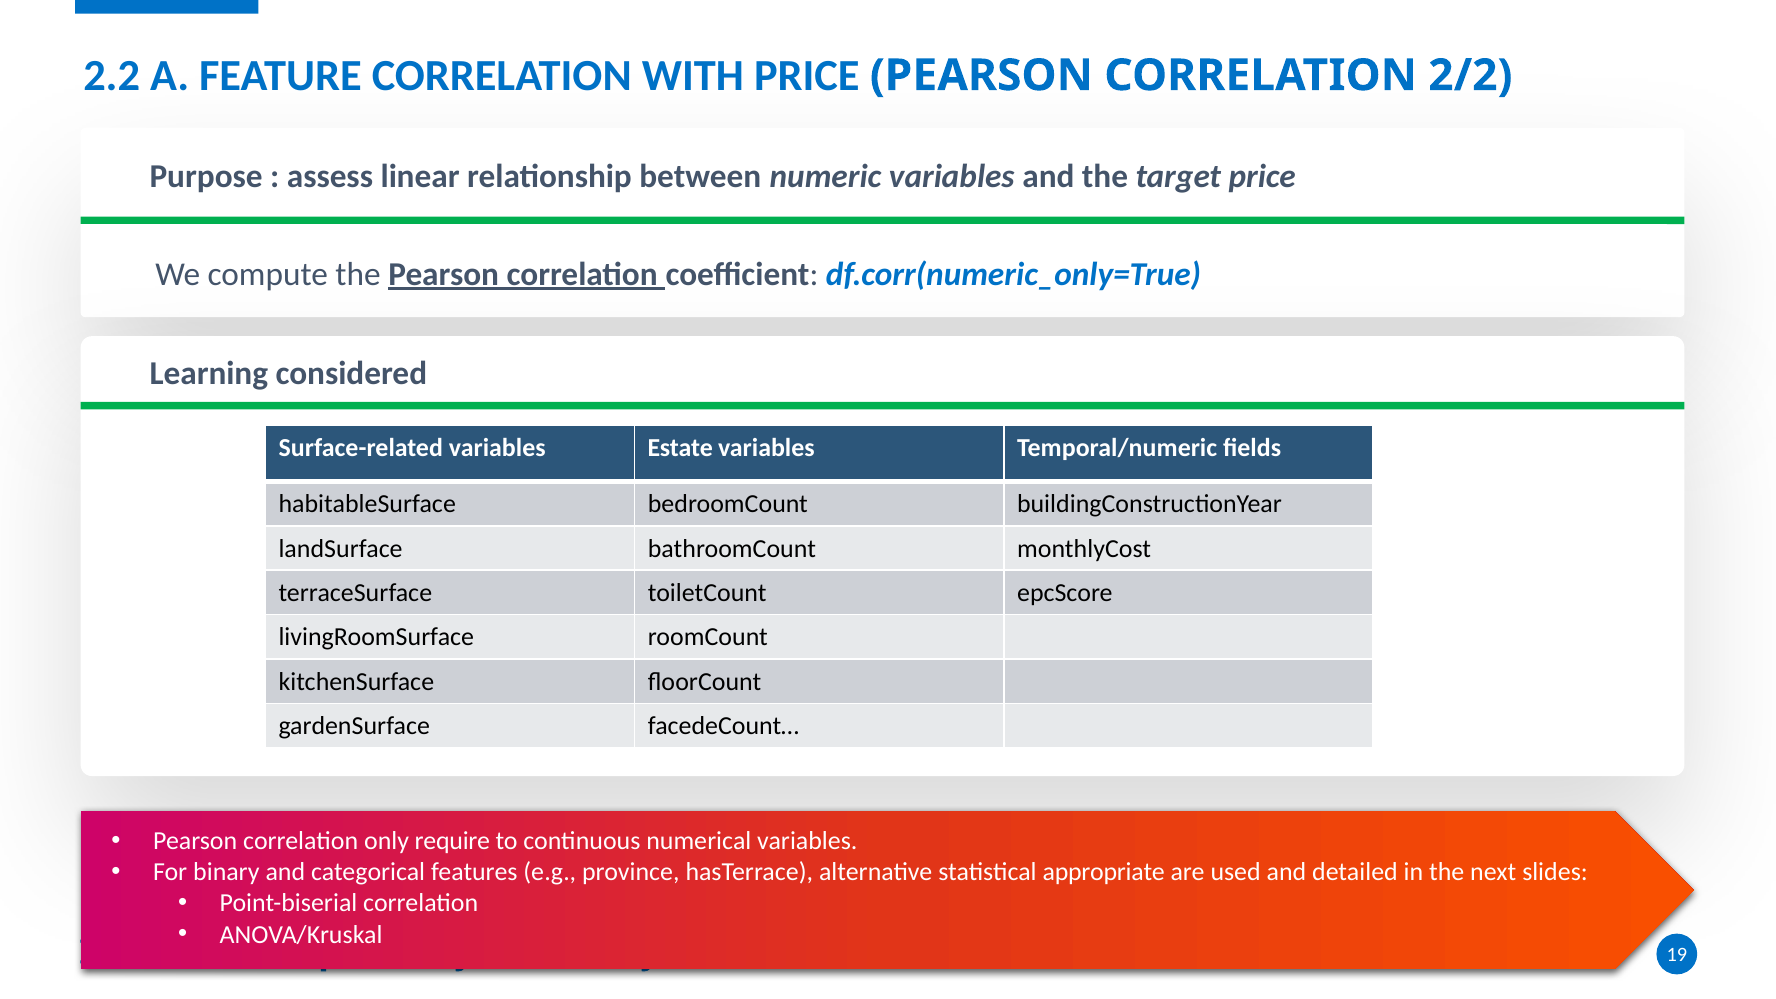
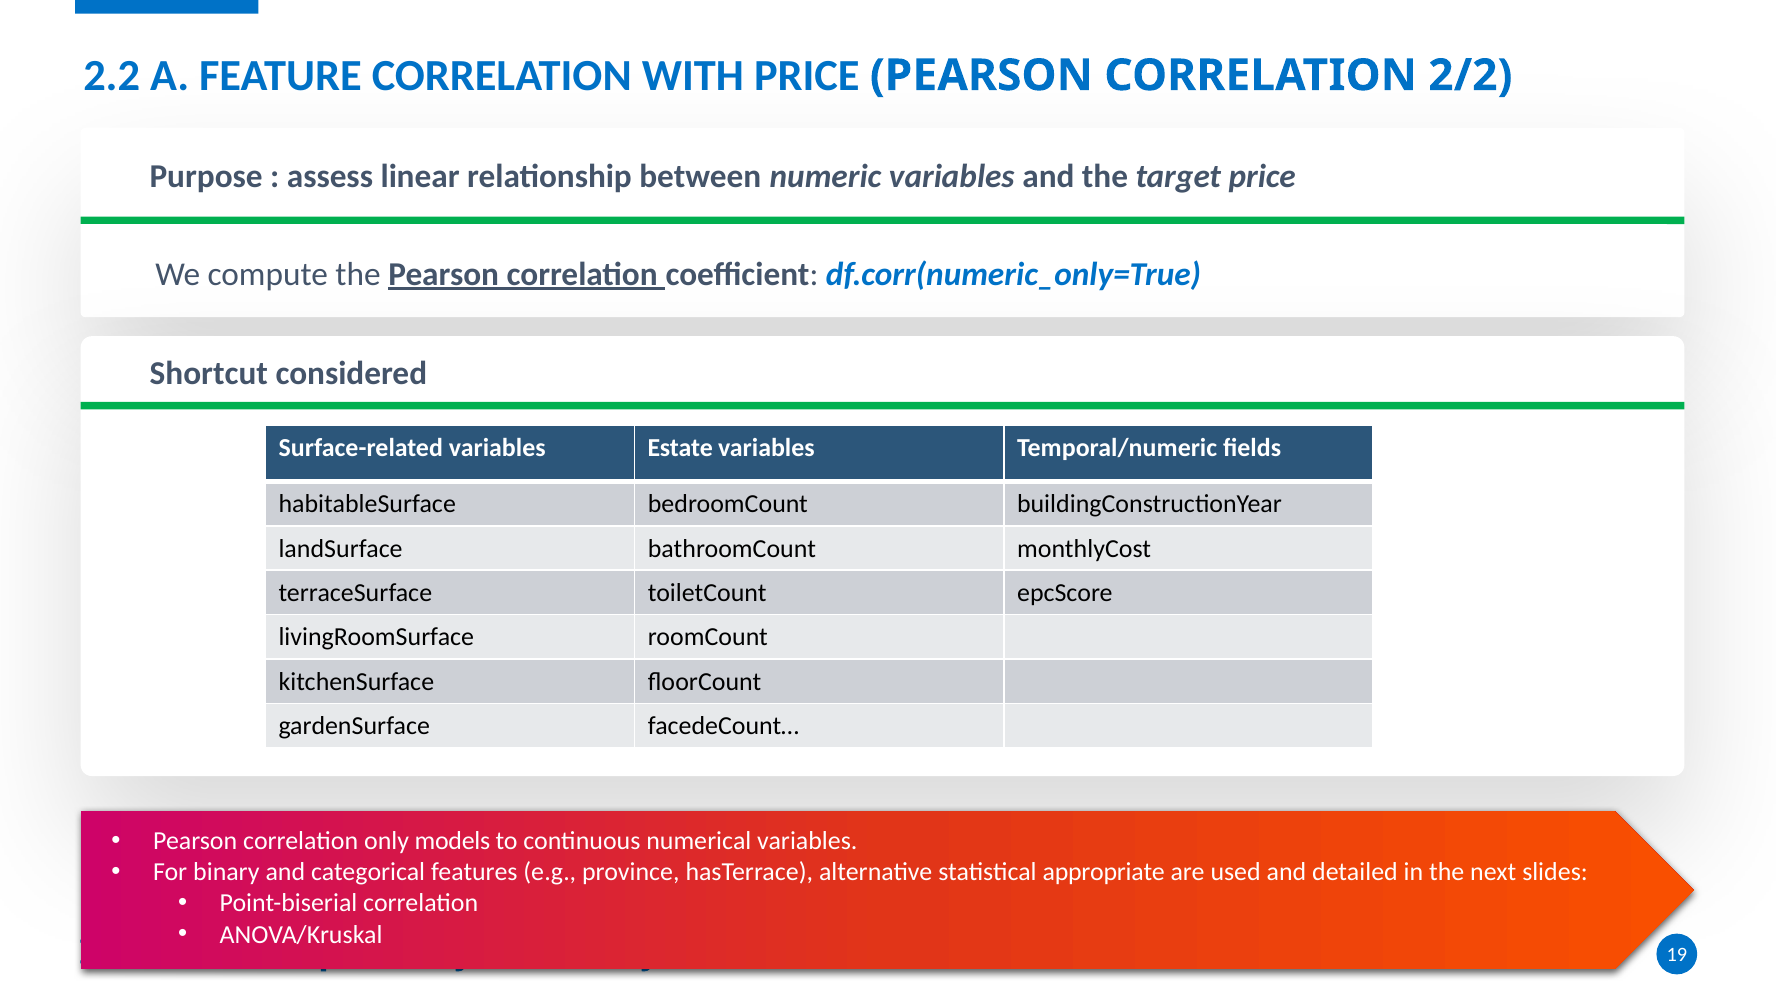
Learning: Learning -> Shortcut (209, 374)
require: require -> models (452, 841)
